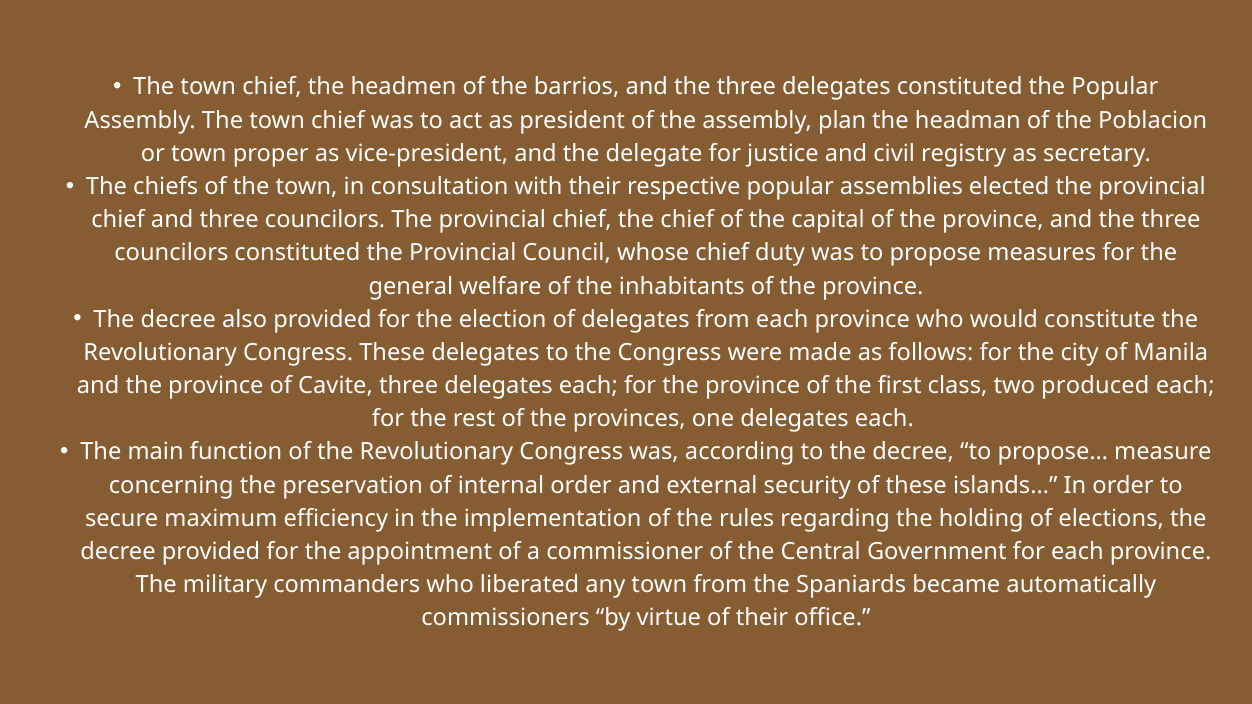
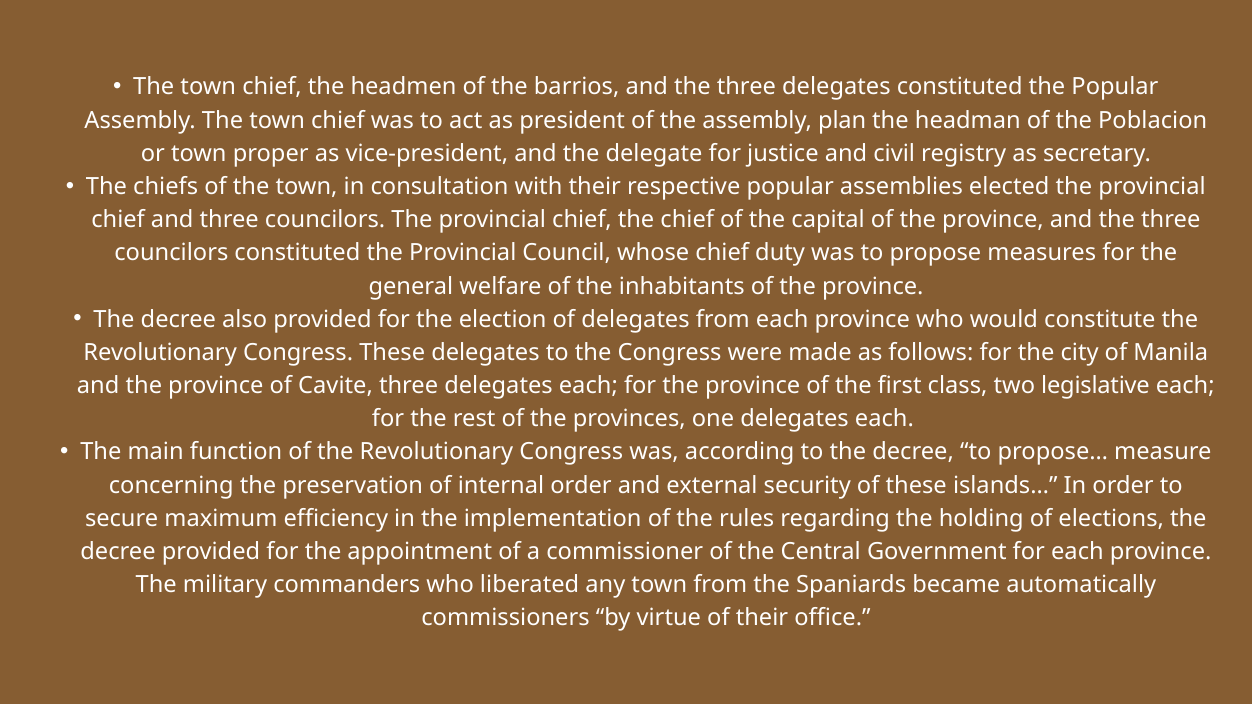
produced: produced -> legislative (1096, 386)
